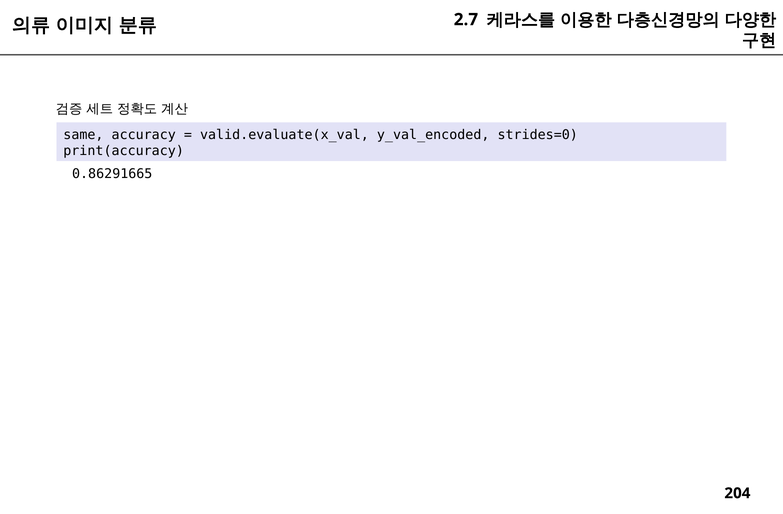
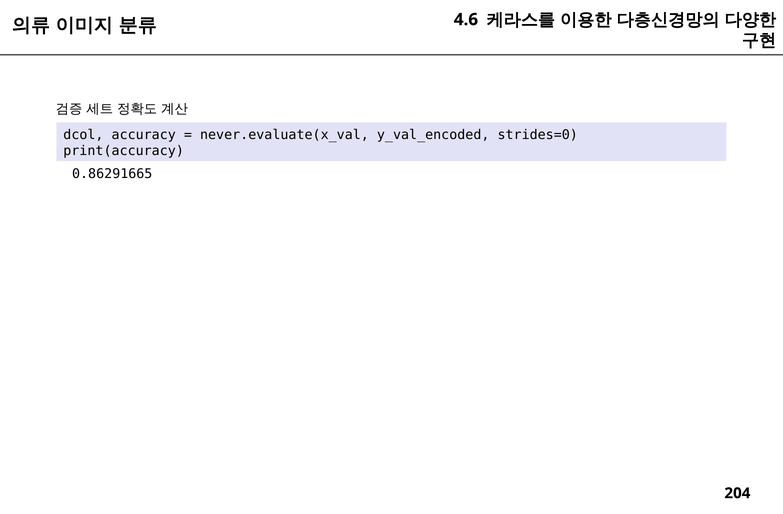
2.7: 2.7 -> 4.6 (466, 20)
same: same -> dcol (83, 135)
valid.evaluate(x_val: valid.evaluate(x_val -> never.evaluate(x_val (284, 135)
